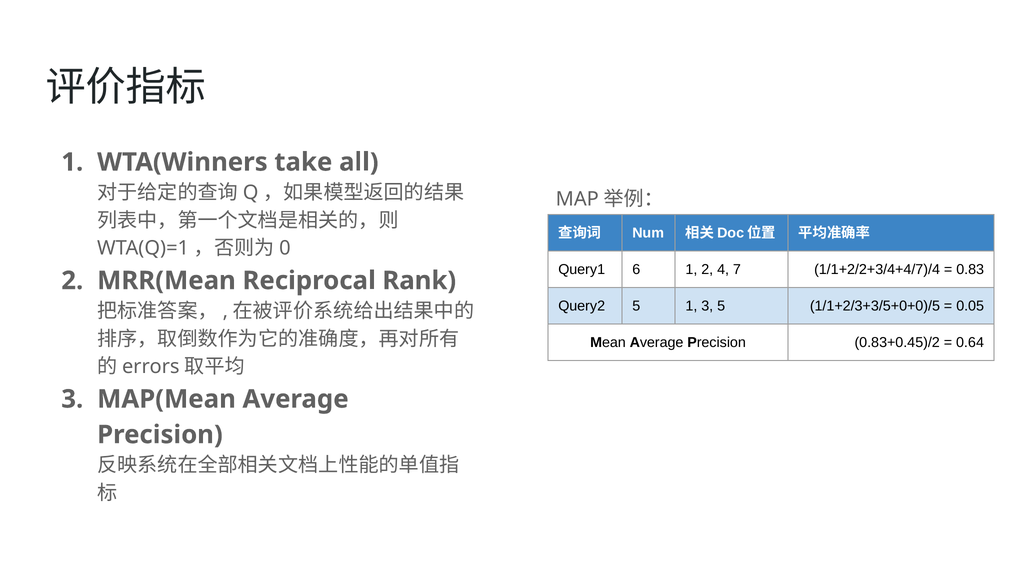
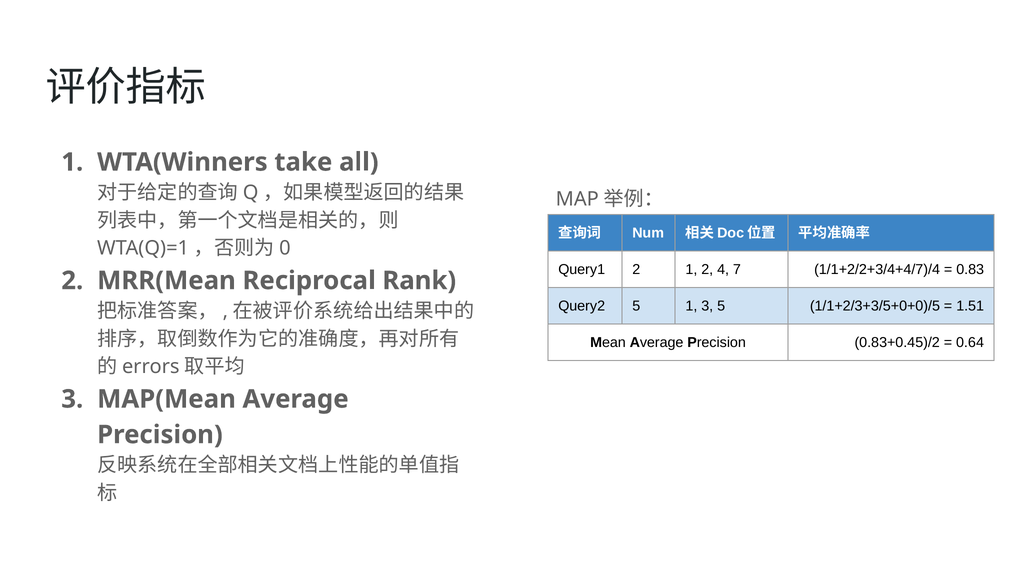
Query1 6: 6 -> 2 (636, 270)
0.05: 0.05 -> 1.51 (970, 306)
